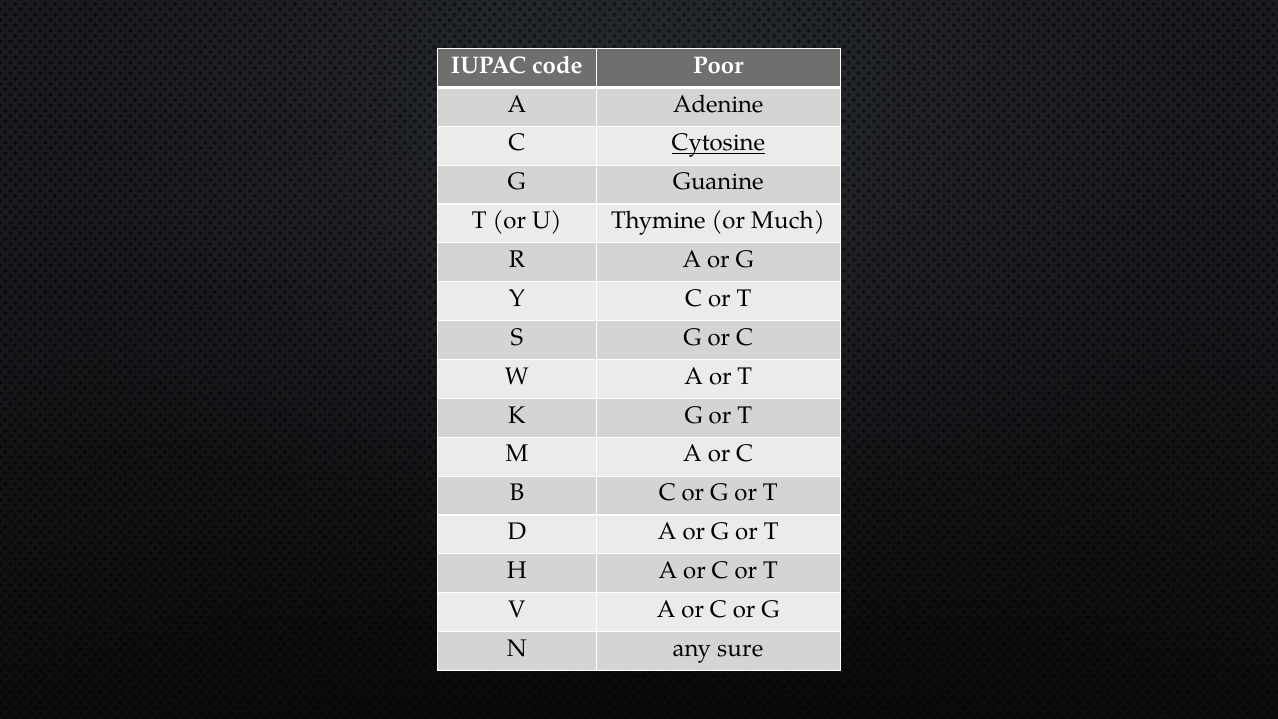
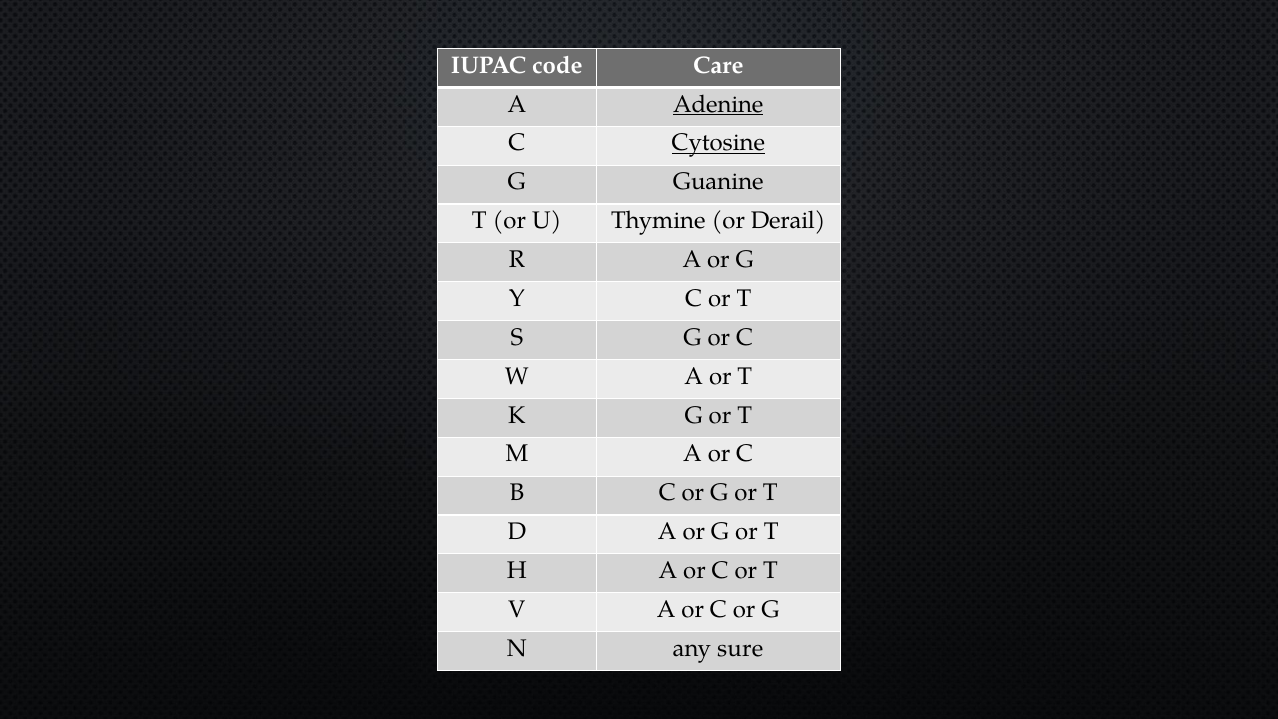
Poor: Poor -> Care (718, 65)
Adenine underline: none -> present (718, 104)
Much: Much -> Derail (788, 221)
